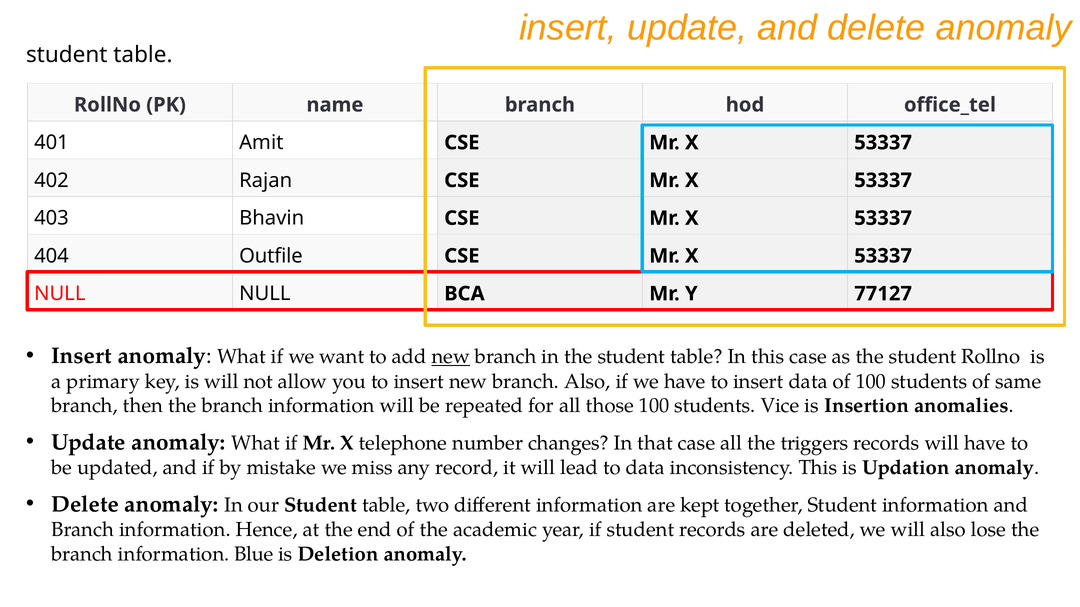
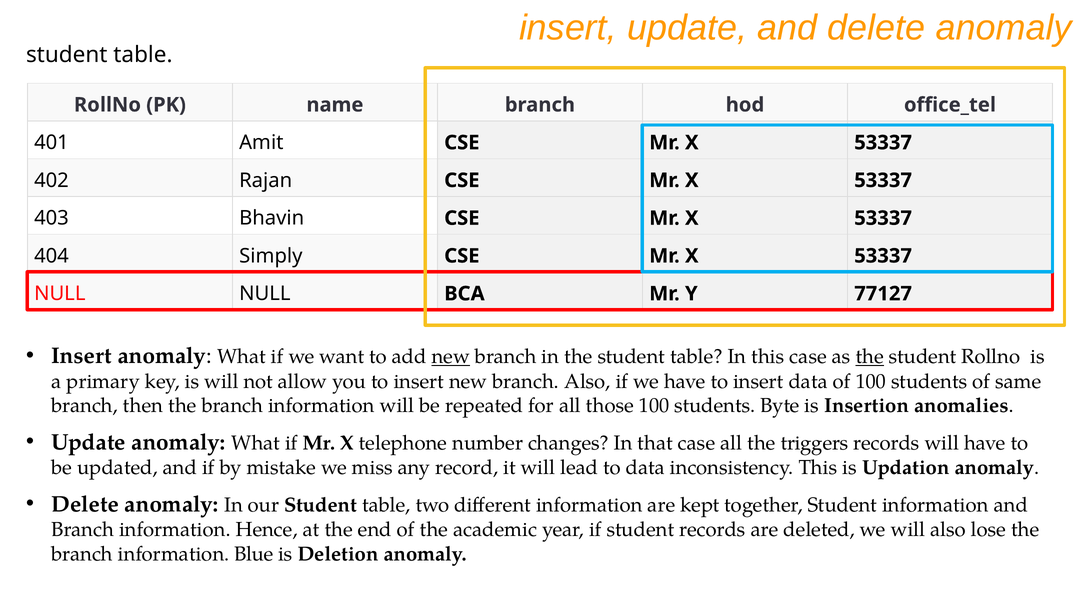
Outfile: Outfile -> Simply (271, 256)
the underline: none -> present (870, 357)
Vice: Vice -> Byte (780, 406)
